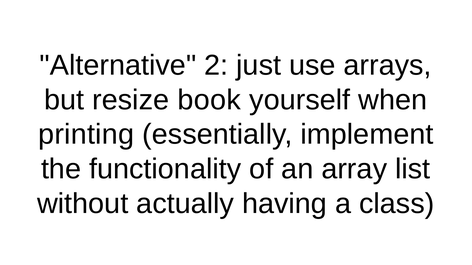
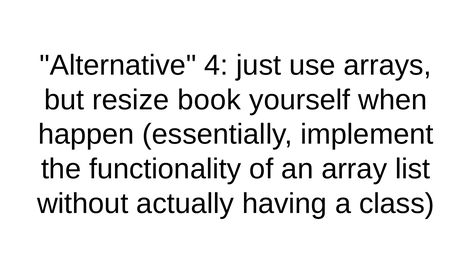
2: 2 -> 4 (216, 66)
printing: printing -> happen (86, 135)
